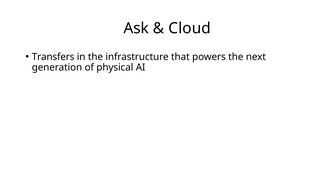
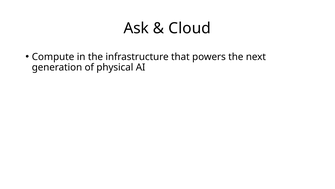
Transfers: Transfers -> Compute (53, 57)
